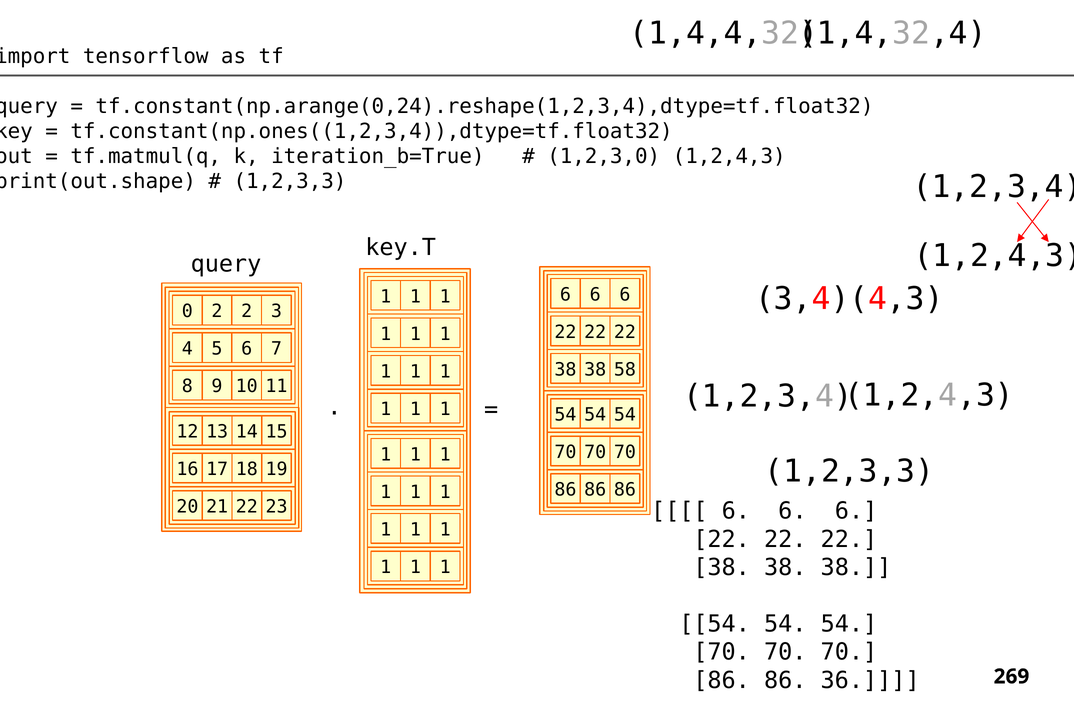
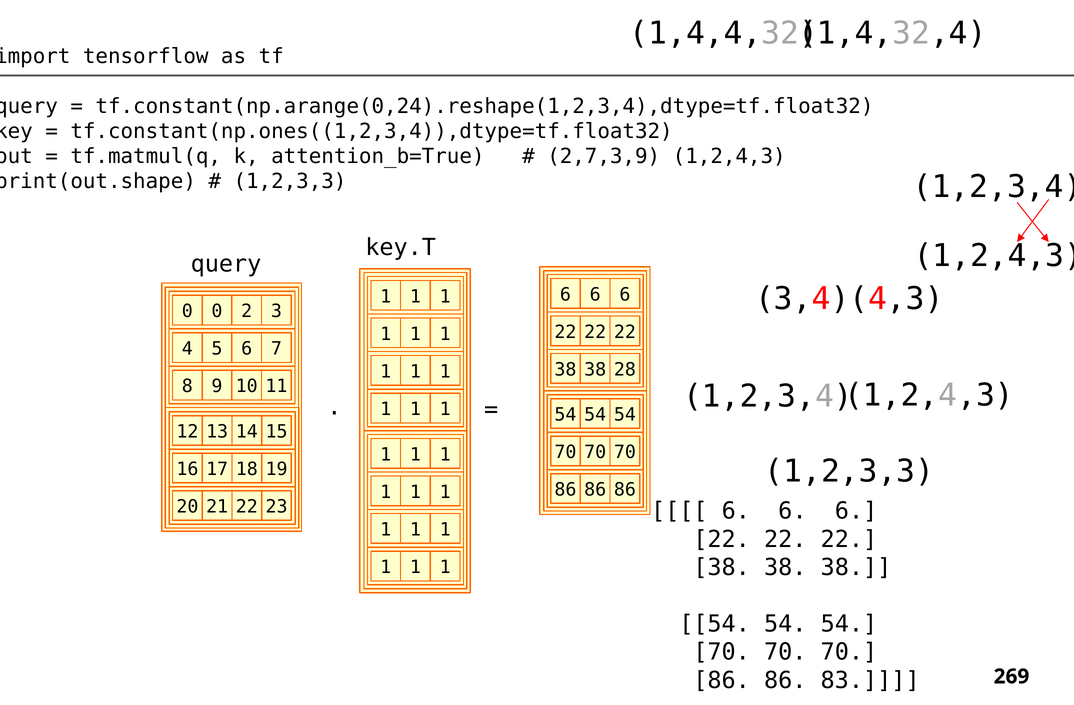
iteration_b=True: iteration_b=True -> attention_b=True (378, 156)
1,2,3,0: 1,2,3,0 -> 2,7,3,9 (604, 156)
0 2: 2 -> 0 (217, 312)
58: 58 -> 28 (625, 370)
36: 36 -> 83 (870, 681)
